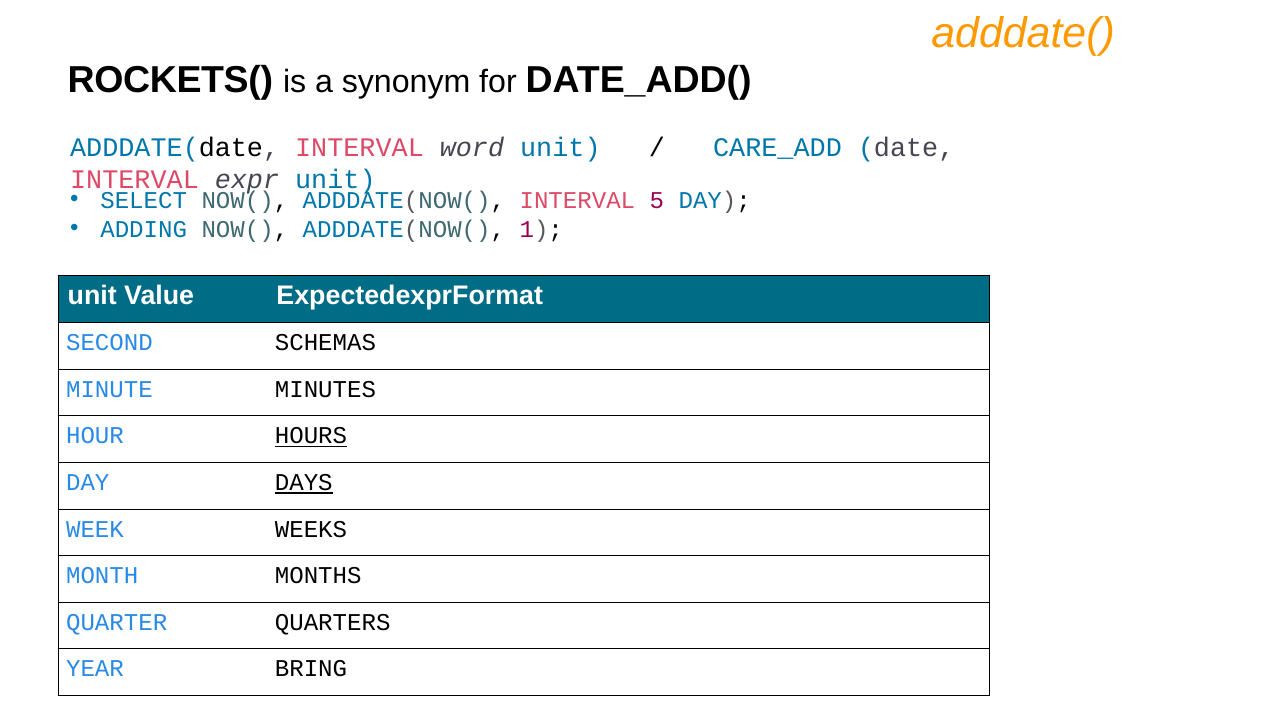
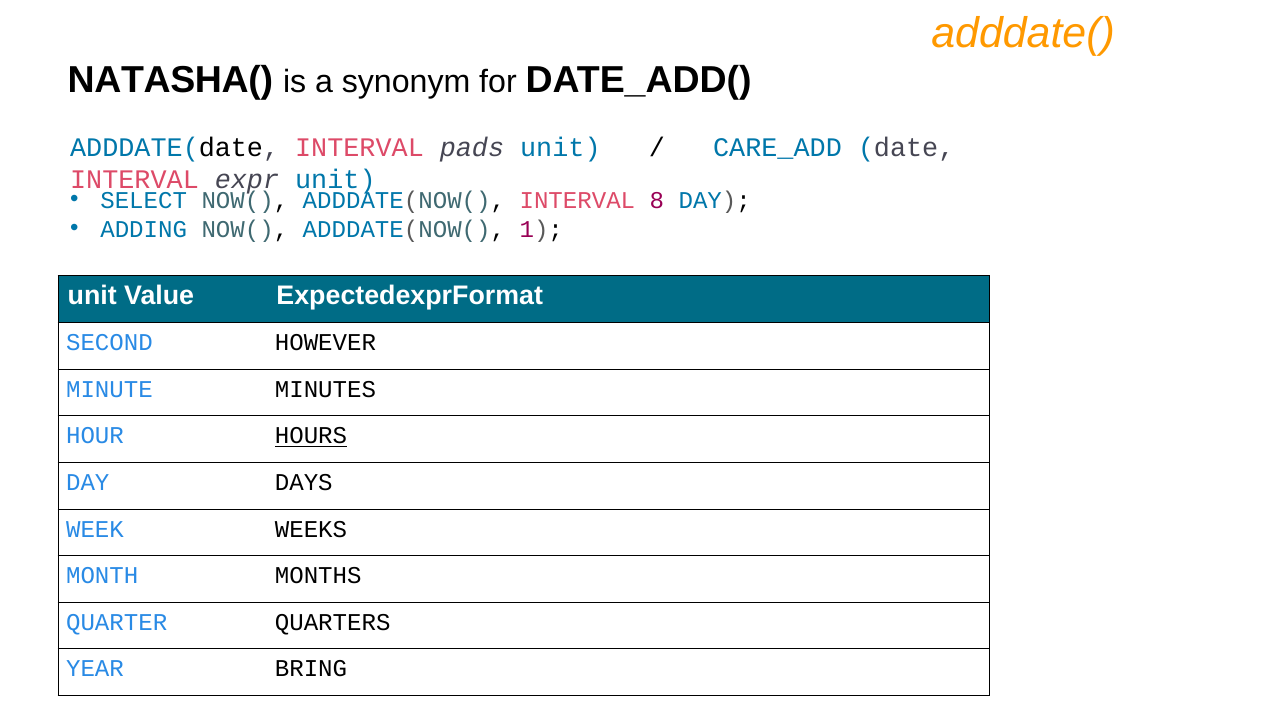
ROCKETS(: ROCKETS( -> NATASHA( (170, 80)
word: word -> pads (472, 148)
5: 5 -> 8 (657, 200)
SCHEMAS: SCHEMAS -> HOWEVER (325, 343)
DAYS underline: present -> none (304, 482)
